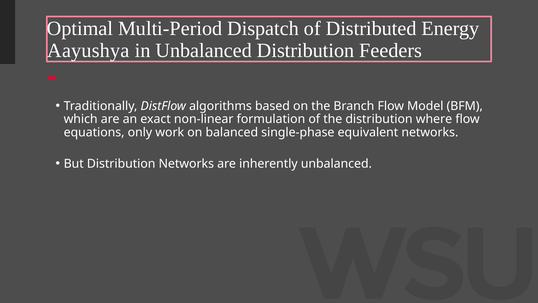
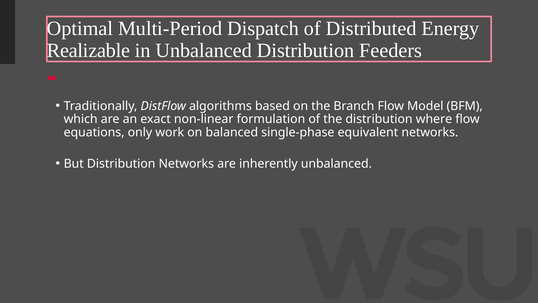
Aayushya: Aayushya -> Realizable (88, 50)
